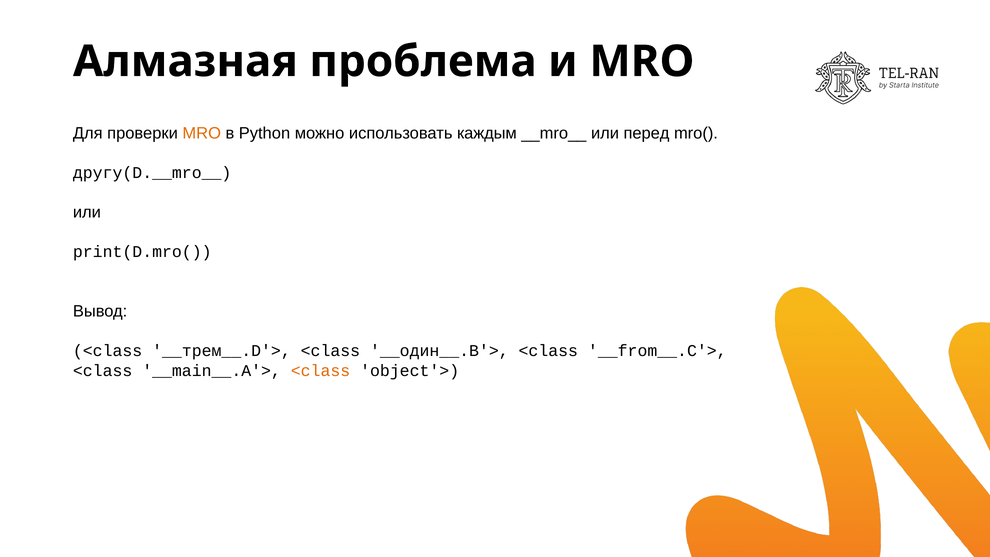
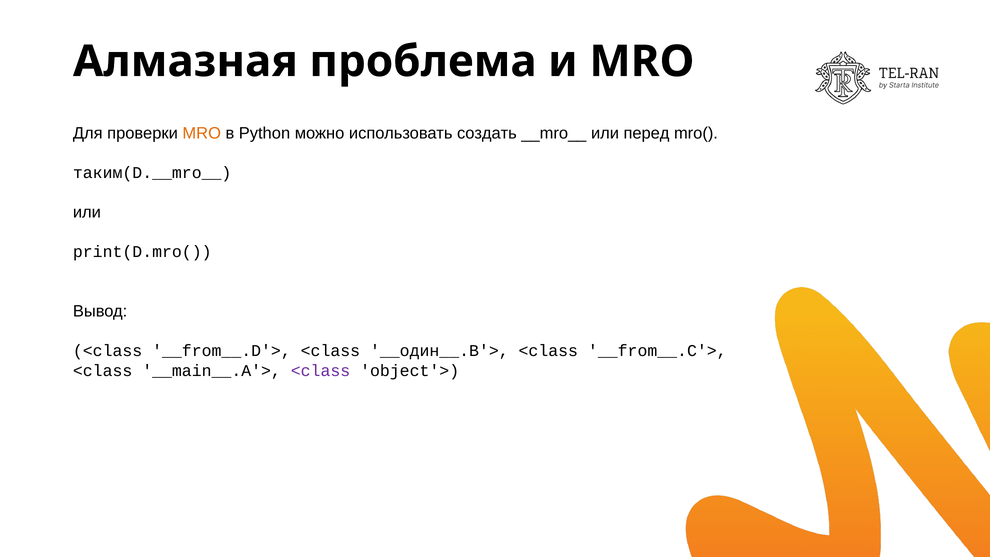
каждым: каждым -> создать (487, 133)
другу(D.__mro__: другу(D.__mro__ -> таким(D.__mro__ (152, 173)
__трем__.D'>: __трем__.D'> -> __from__.D'> (221, 351)
<class colour: orange -> purple (321, 371)
